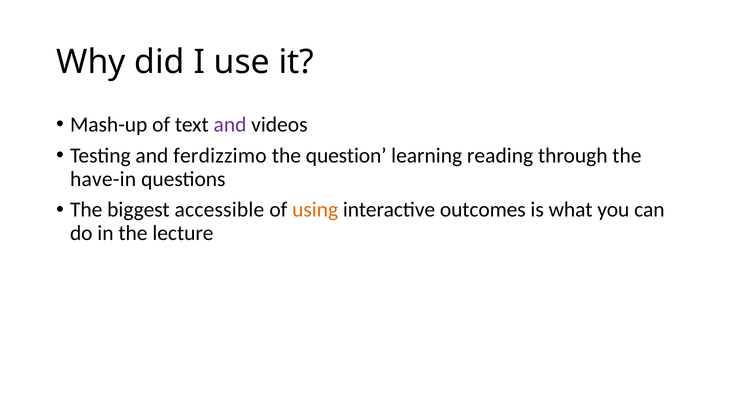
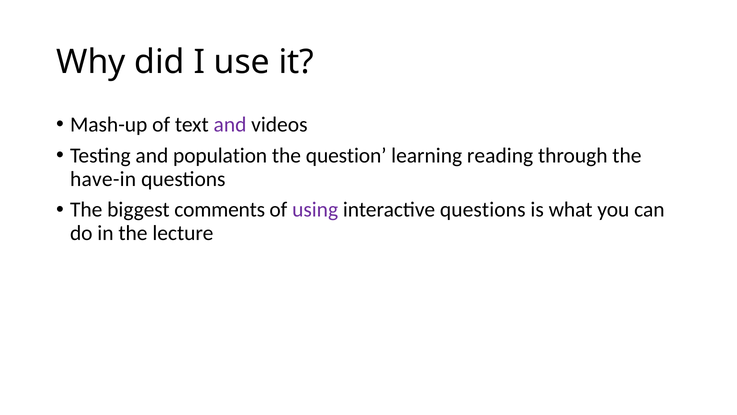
ferdizzimo: ferdizzimo -> population (220, 156)
accessible: accessible -> comments (220, 210)
using colour: orange -> purple (315, 210)
interactive outcomes: outcomes -> questions (483, 210)
